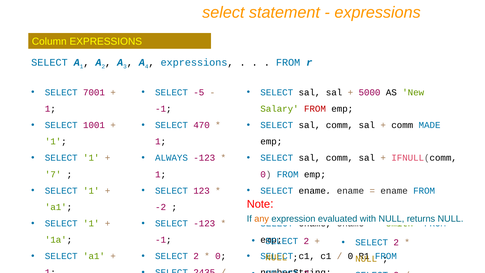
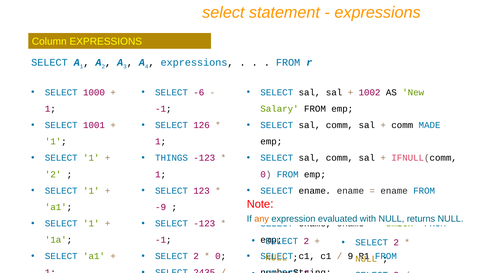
7001: 7001 -> 1000 (94, 92)
5000: 5000 -> 1002 (370, 92)
-5: -5 -> -6 (199, 92)
FROM colour: red -> black (315, 109)
470: 470 -> 126 (202, 125)
ALWAYS: ALWAYS -> THINGS (172, 158)
7: 7 -> 2 (53, 174)
-2: -2 -> -9 (161, 207)
0: 0 -> 9 (350, 256)
